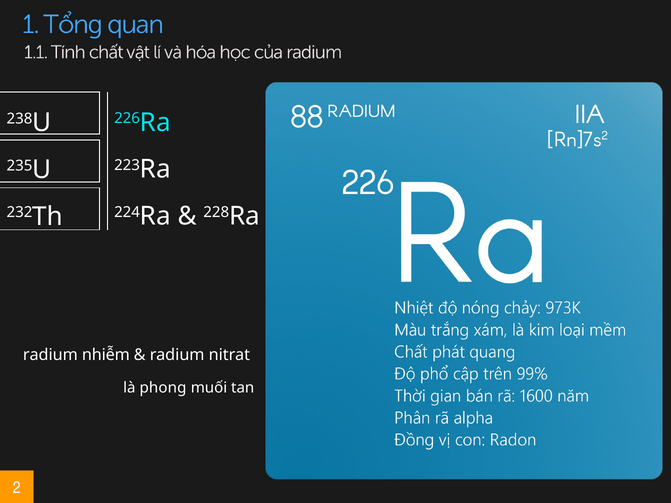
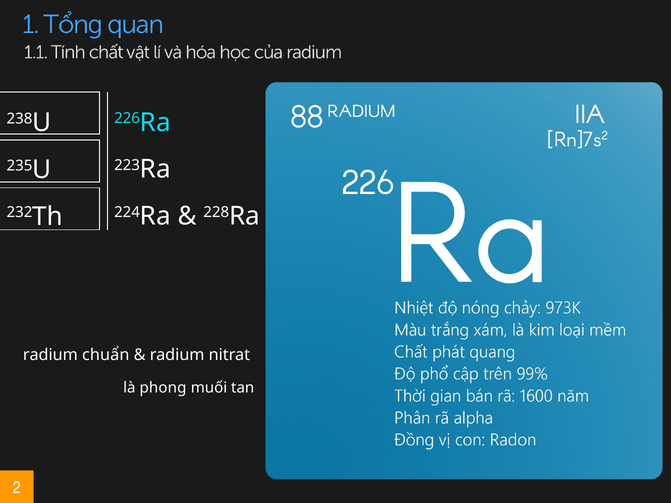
nhiễm: nhiễm -> chuẩn (106, 355)
